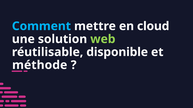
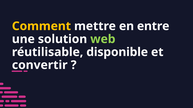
Comment colour: light blue -> yellow (41, 26)
cloud: cloud -> entre (153, 26)
méthode: méthode -> convertir (40, 65)
